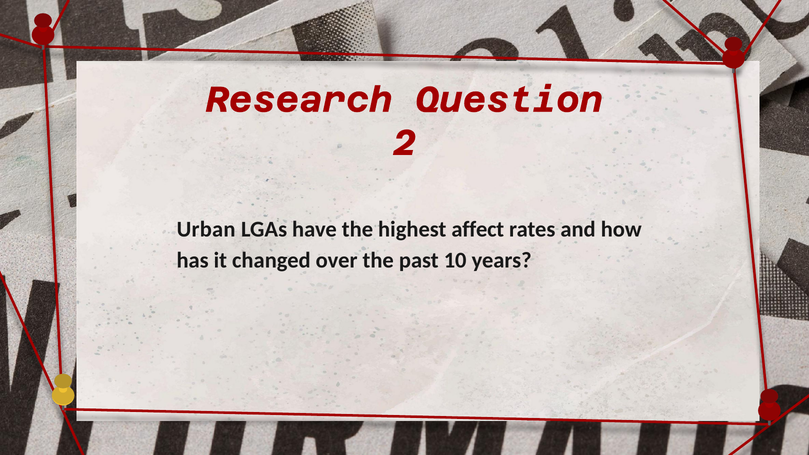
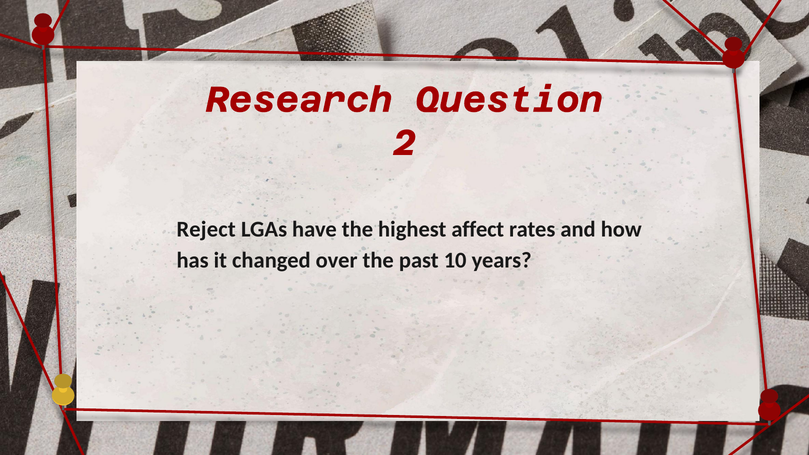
Urban: Urban -> Reject (206, 229)
